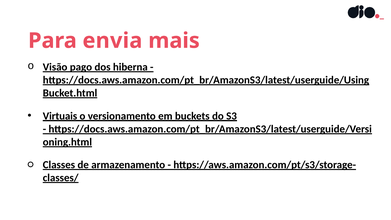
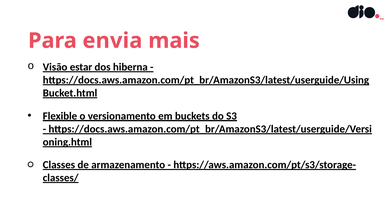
pago: pago -> estar (81, 67)
Virtuais: Virtuais -> Flexible (60, 116)
